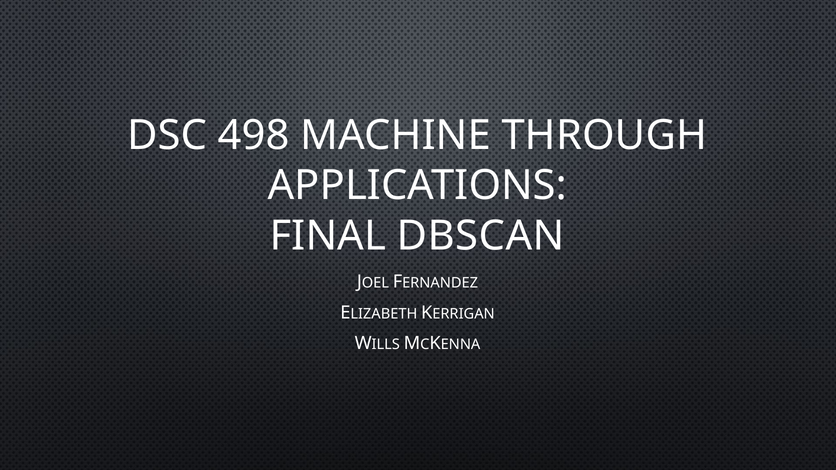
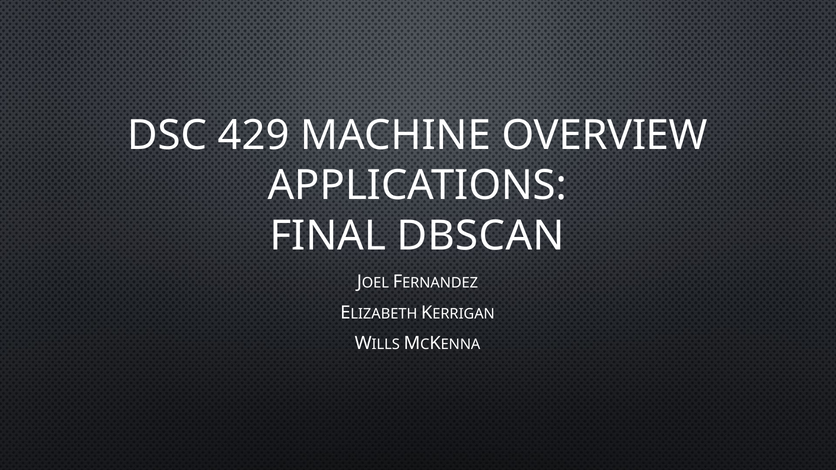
498: 498 -> 429 (254, 136)
THROUGH: THROUGH -> OVERVIEW (605, 136)
